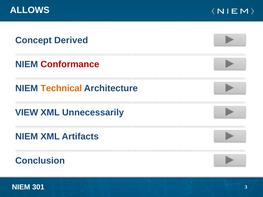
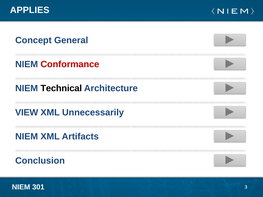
ALLOWS: ALLOWS -> APPLIES (30, 10)
Derived: Derived -> General (71, 40)
Technical colour: orange -> black (61, 88)
